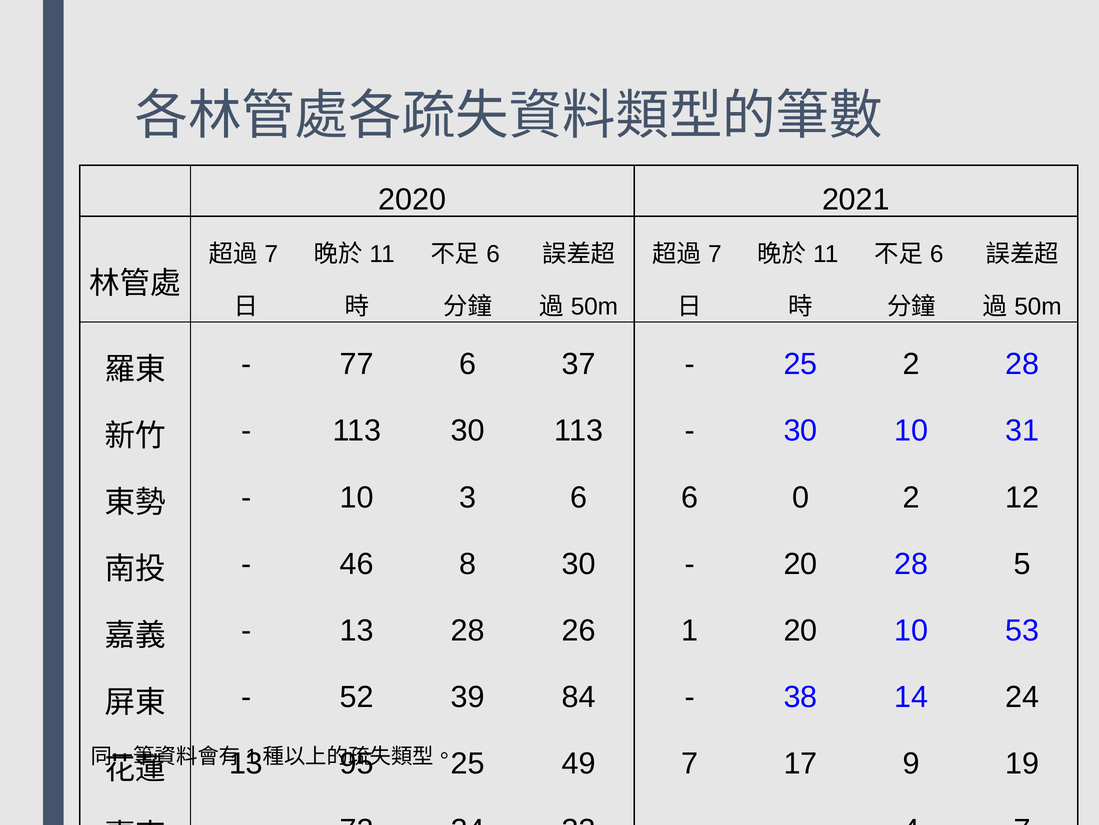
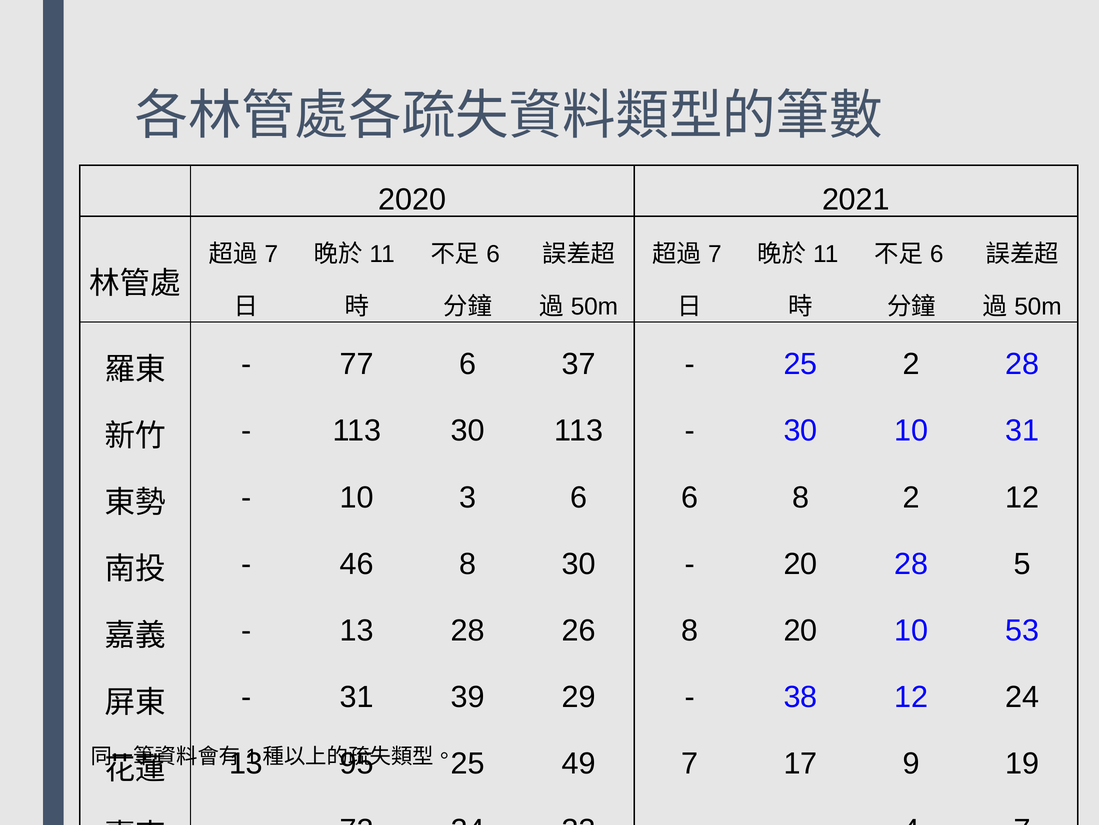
6 0: 0 -> 8 (801, 497)
26 1: 1 -> 8 (690, 630)
52: 52 -> 31 (357, 696)
84: 84 -> 29 (579, 696)
38 14: 14 -> 12 (911, 696)
